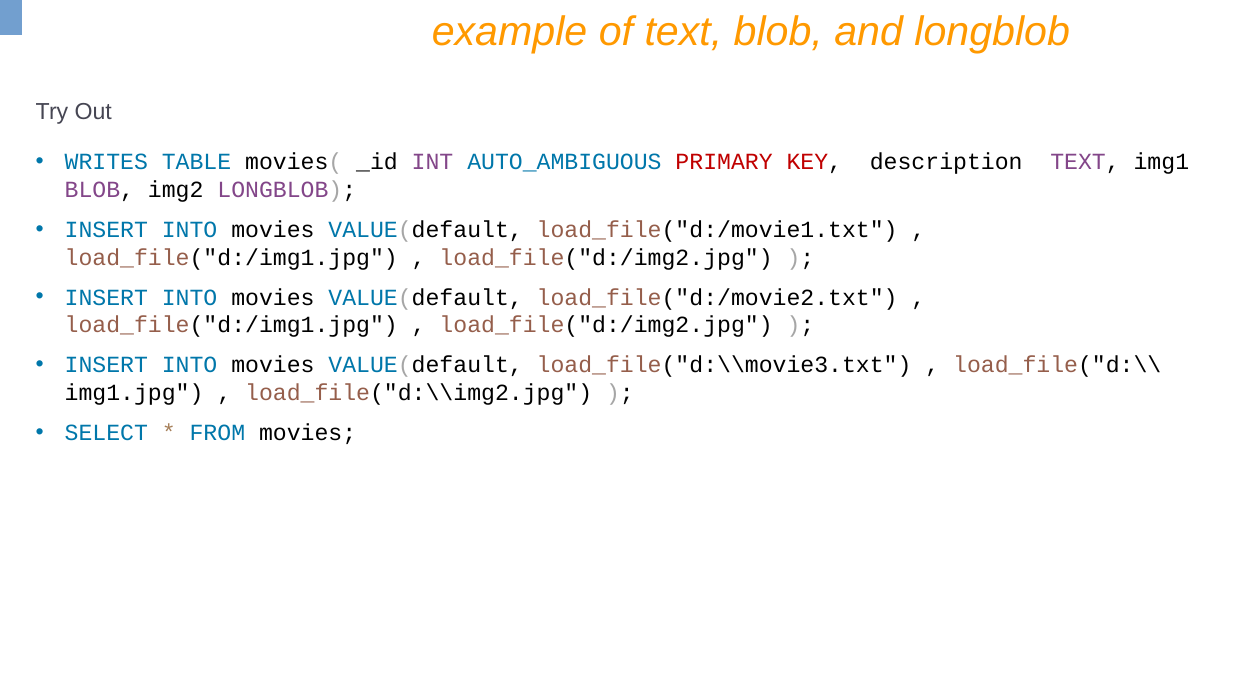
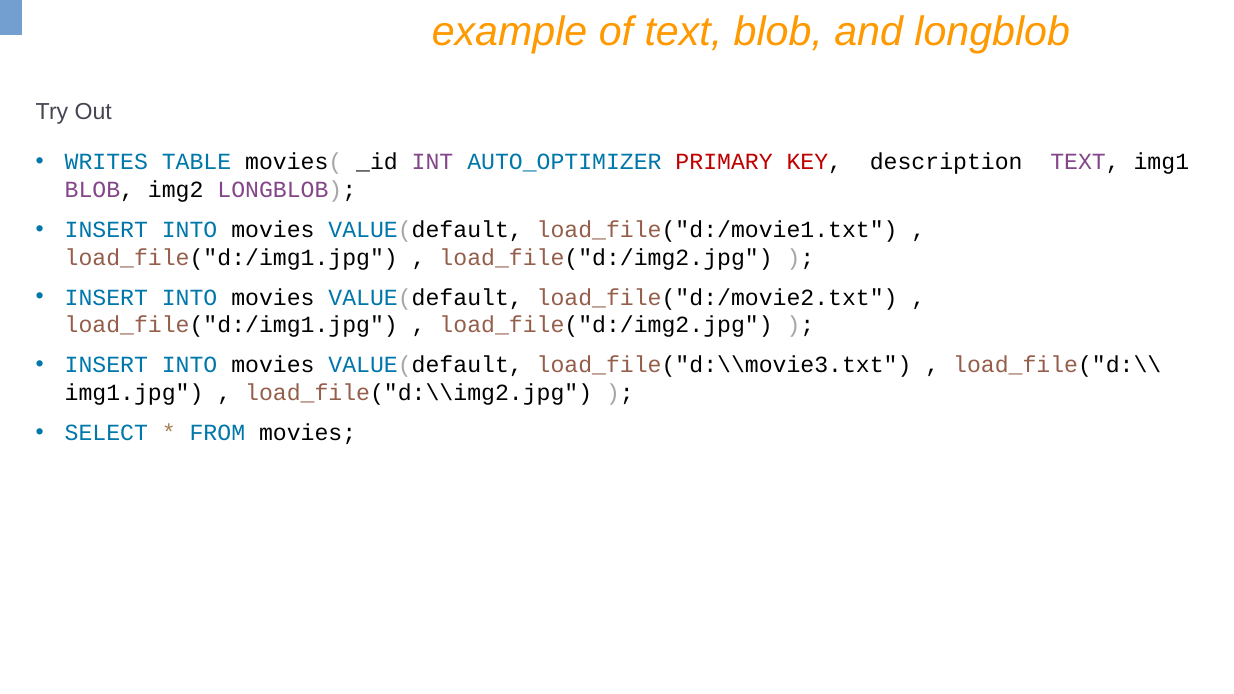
AUTO_AMBIGUOUS: AUTO_AMBIGUOUS -> AUTO_OPTIMIZER (564, 162)
